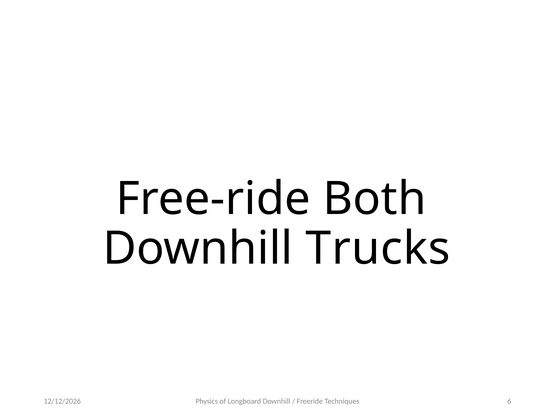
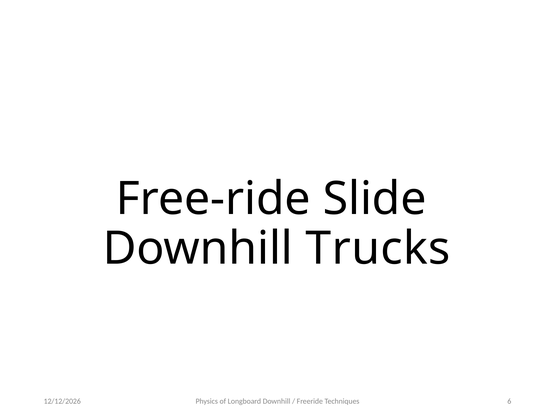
Both: Both -> Slide (375, 199)
